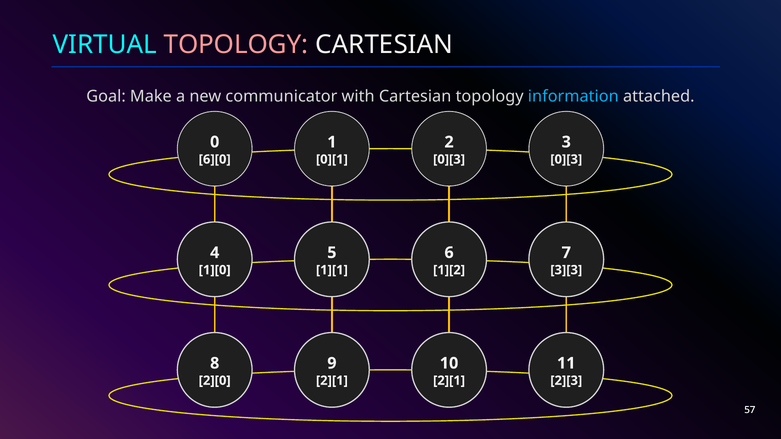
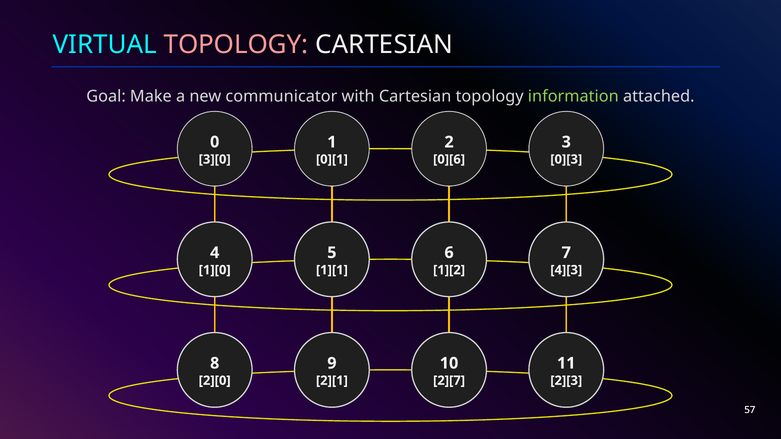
information colour: light blue -> light green (573, 97)
6][0: 6][0 -> 3][0 (215, 159)
0][3: 0][3 -> 0][6 (449, 159)
3][3: 3][3 -> 4][3 (566, 270)
2][1: 2][1 -> 2][7 (449, 381)
